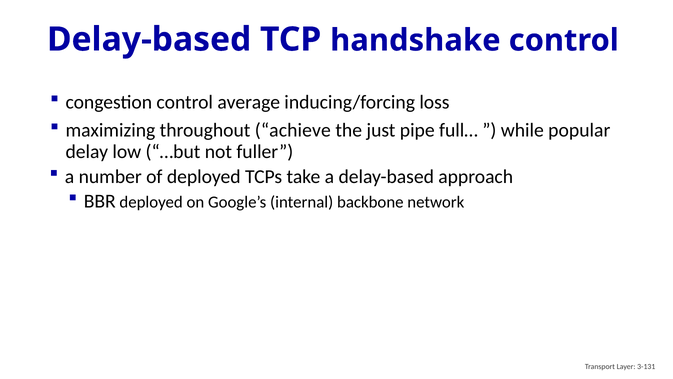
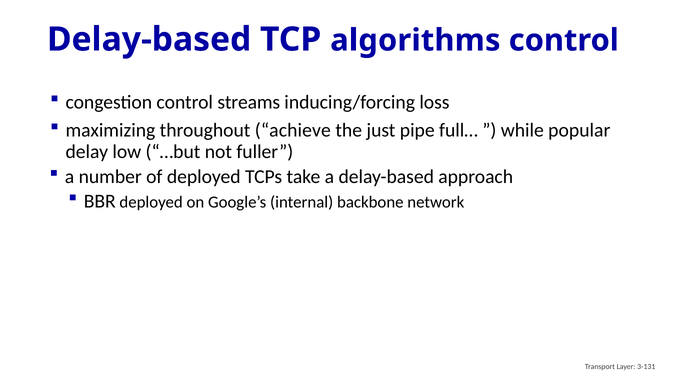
handshake: handshake -> algorithms (415, 40)
average: average -> streams (249, 102)
